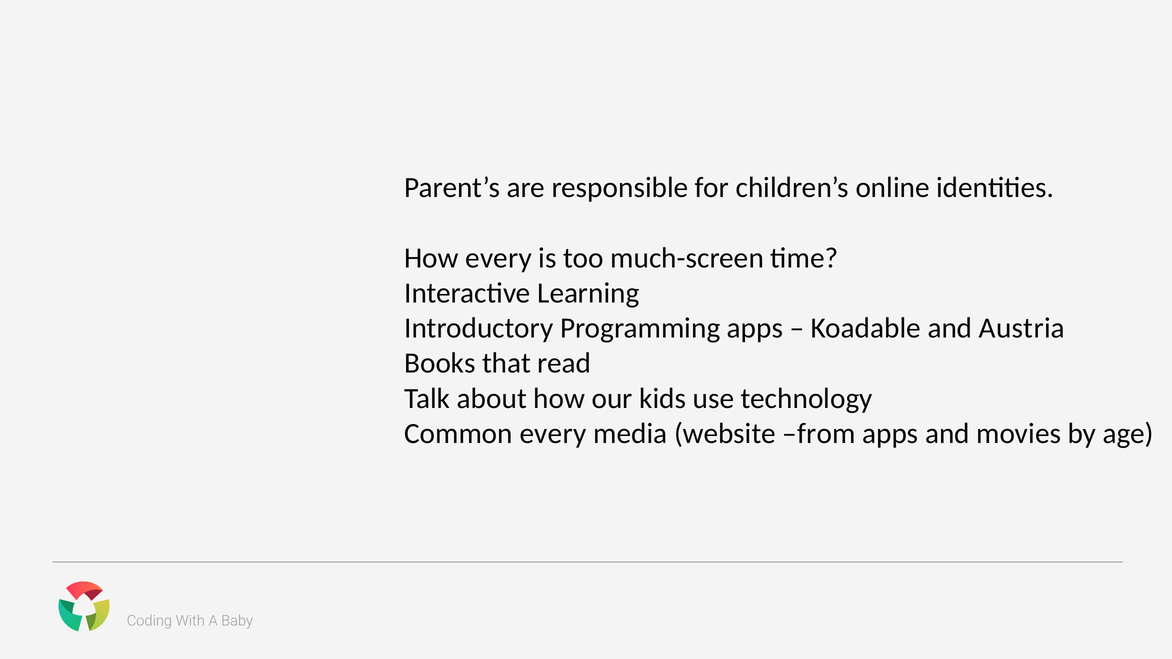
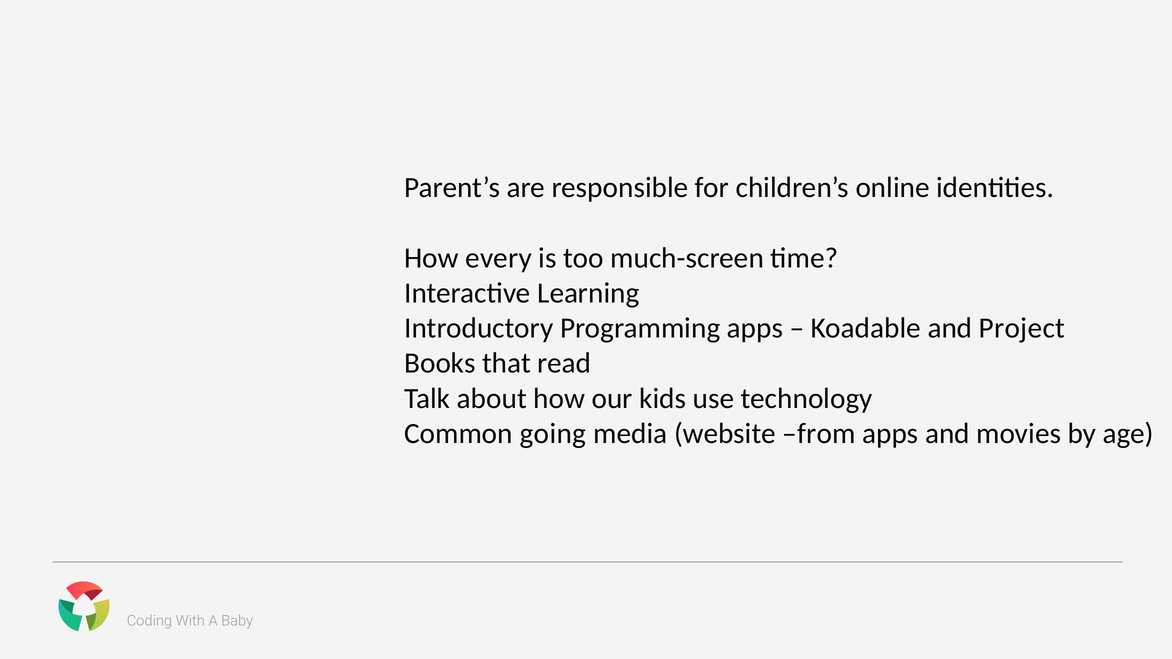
Austria: Austria -> Project (1022, 328)
Common every: every -> going (553, 434)
